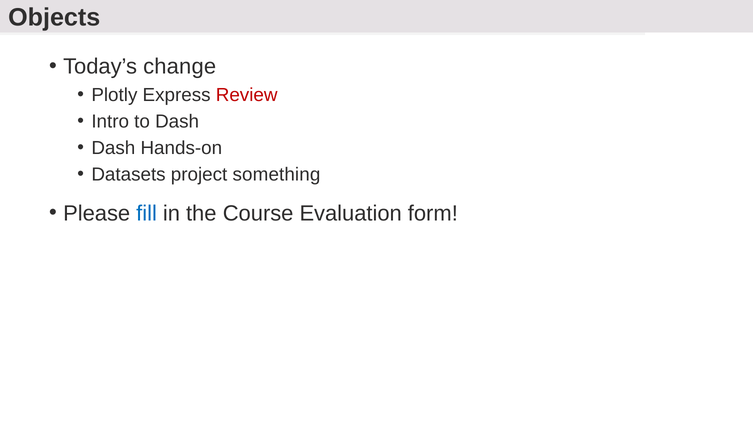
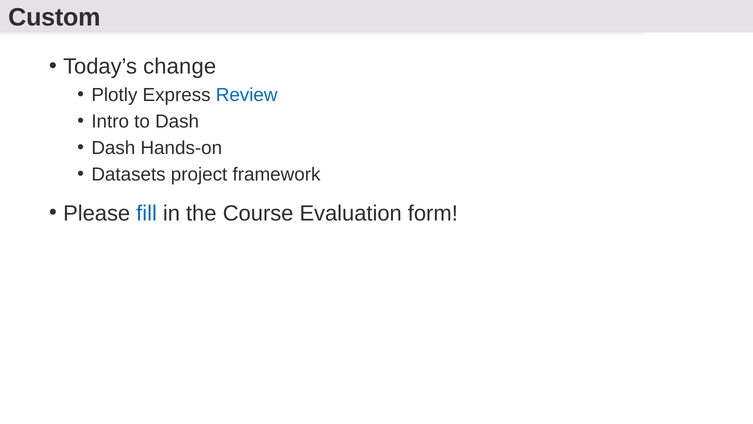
Objects: Objects -> Custom (54, 18)
Review colour: red -> blue (247, 95)
something: something -> framework (277, 174)
